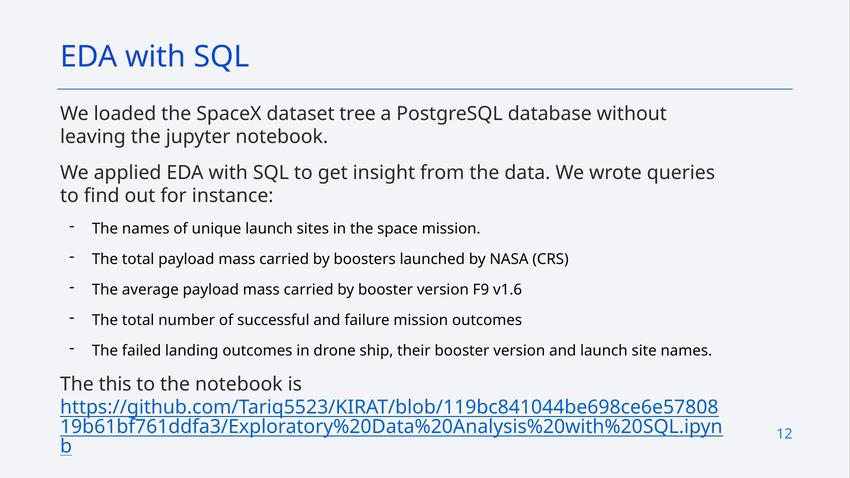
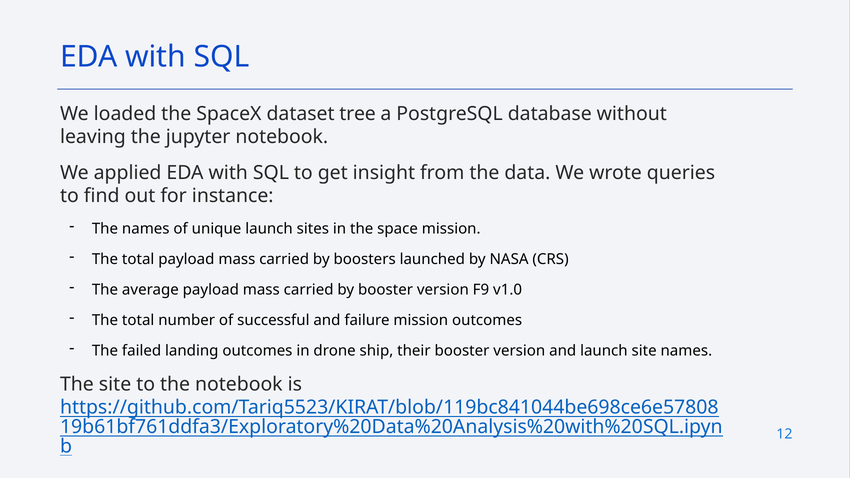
v1.6: v1.6 -> v1.0 (508, 290)
The this: this -> site (115, 384)
